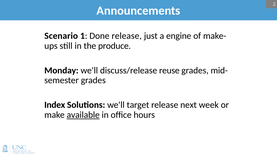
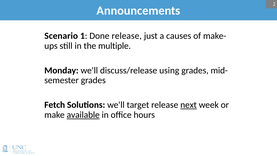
engine: engine -> causes (179, 36)
produce: produce -> multiple (115, 46)
reuse: reuse -> using (169, 70)
Index: Index -> Fetch (55, 105)
next underline: none -> present (189, 105)
